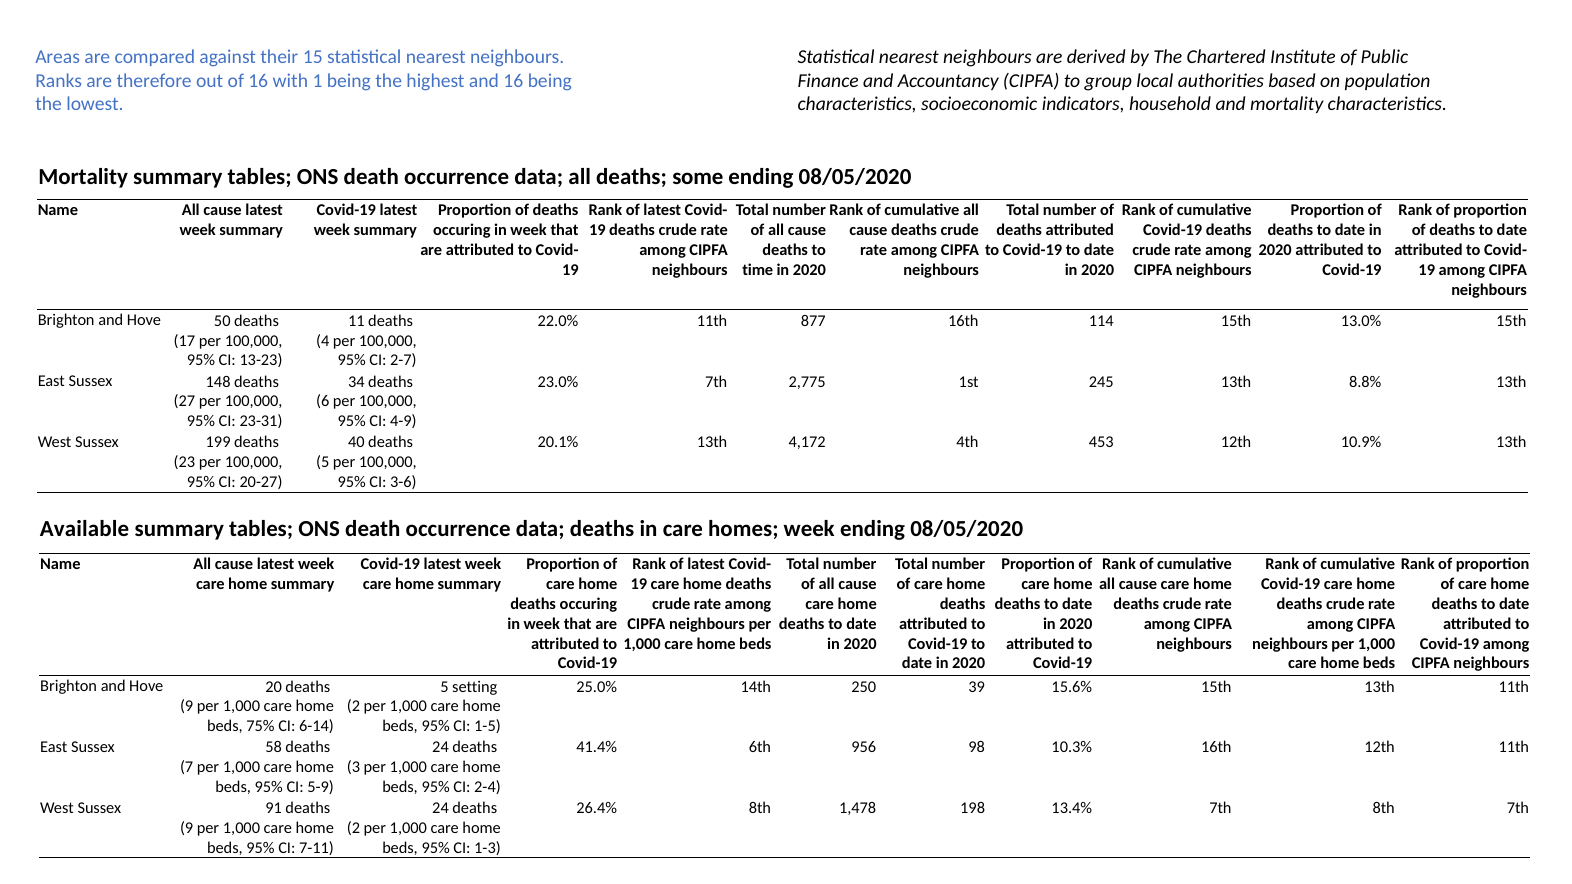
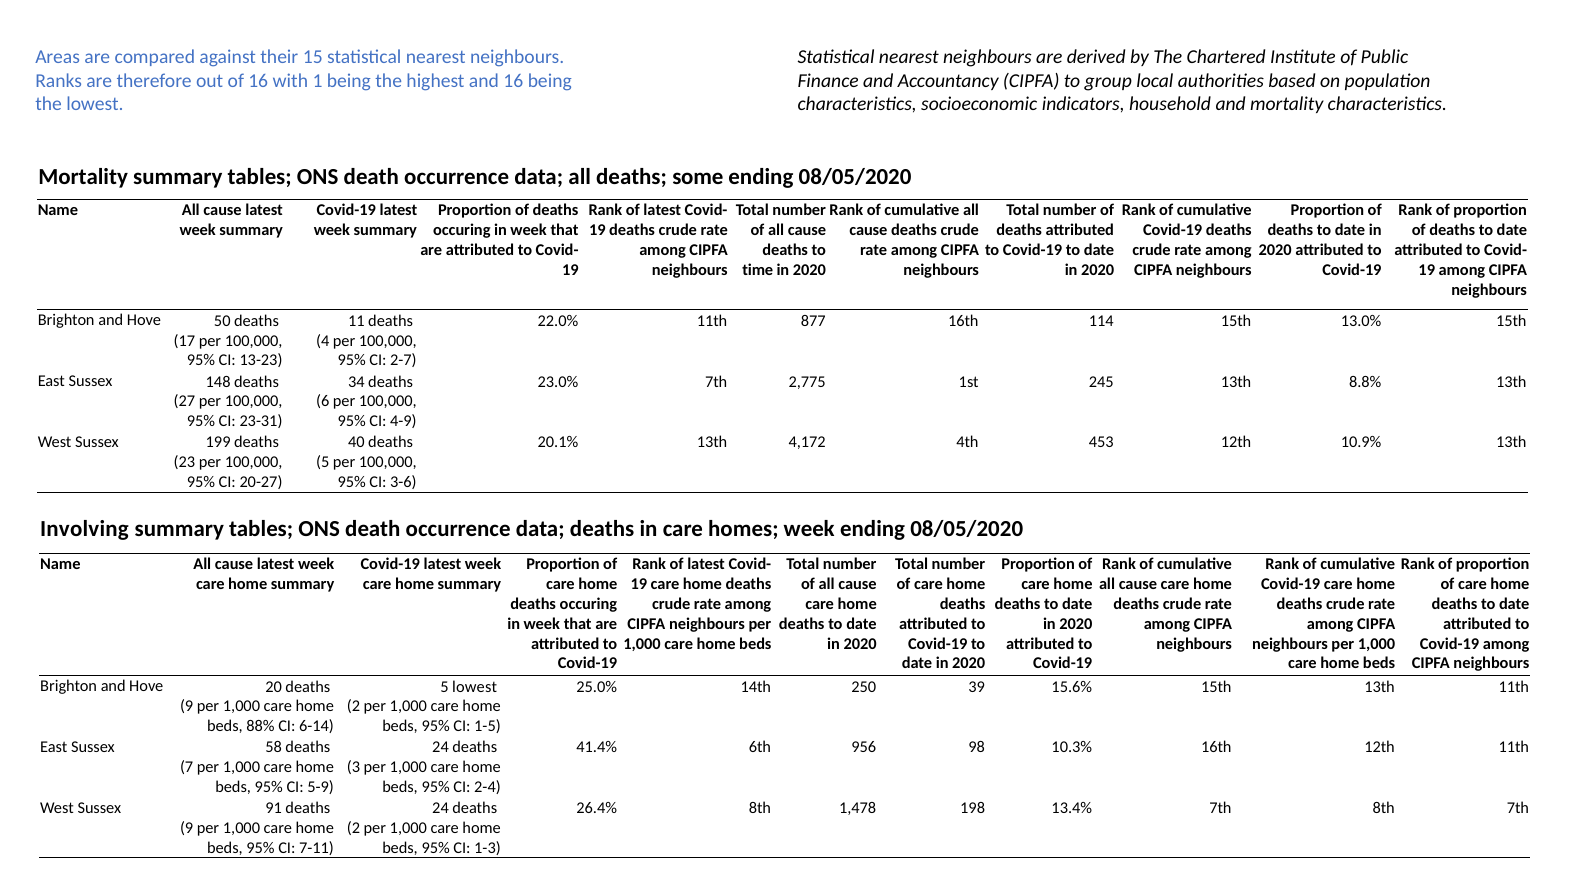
Available: Available -> Involving (84, 529)
5 setting: setting -> lowest (475, 687)
75%: 75% -> 88% (261, 727)
